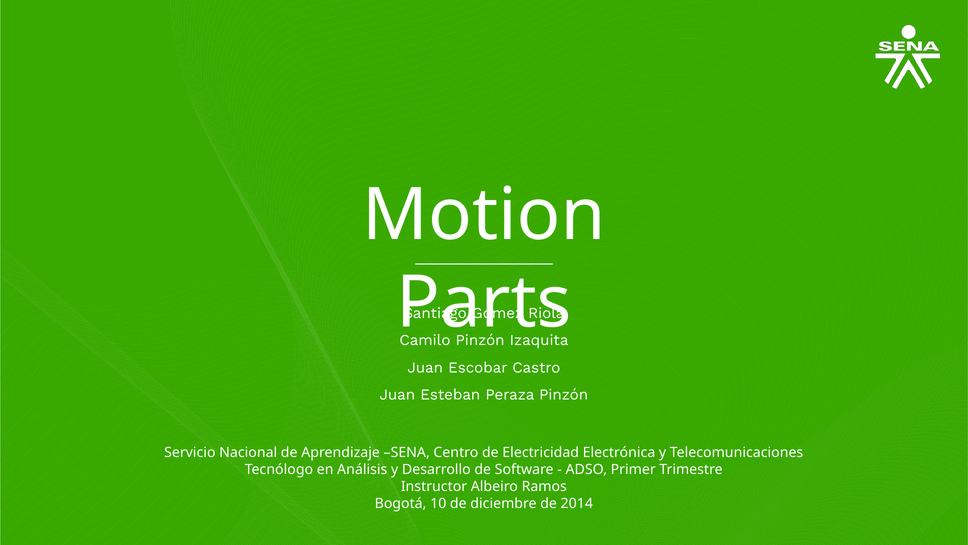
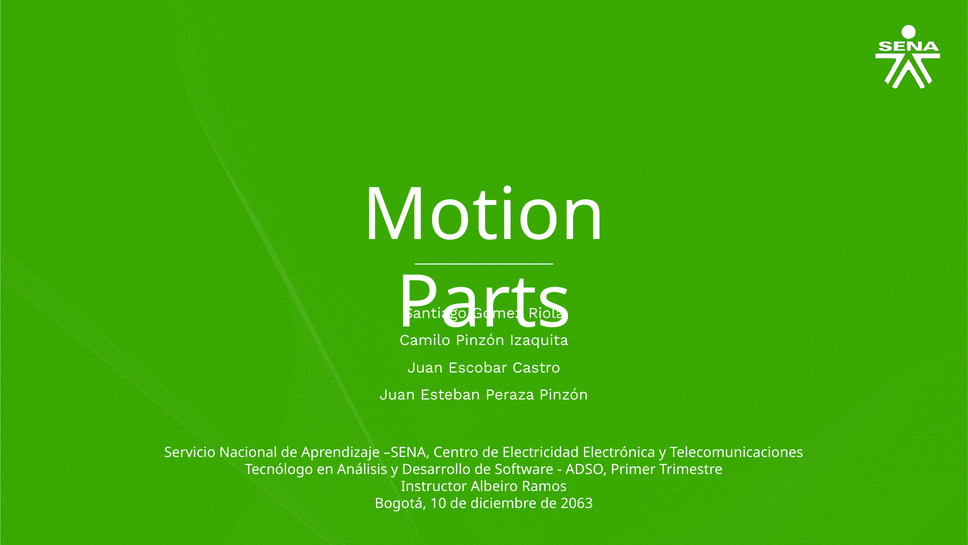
2014: 2014 -> 2063 (577, 503)
